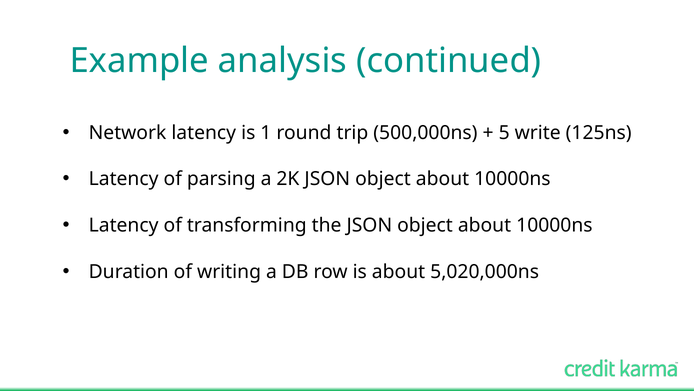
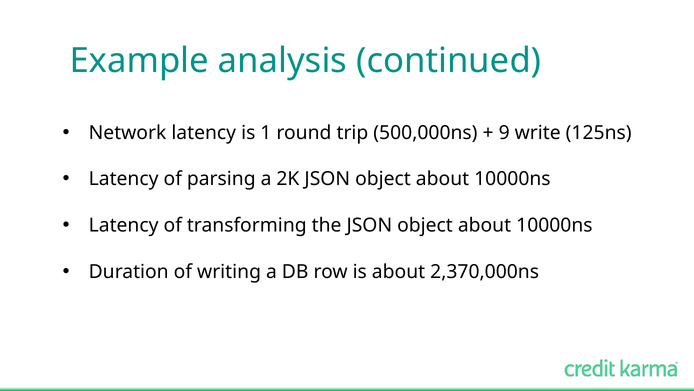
5: 5 -> 9 (504, 133)
5,020,000ns: 5,020,000ns -> 2,370,000ns (485, 271)
